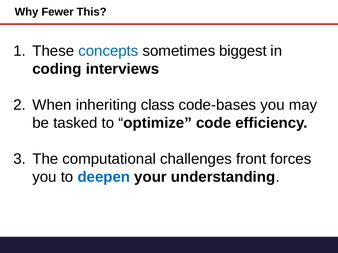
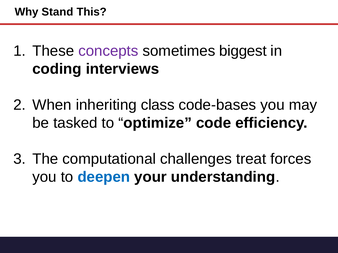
Fewer: Fewer -> Stand (57, 12)
concepts colour: blue -> purple (108, 51)
front: front -> treat (251, 159)
